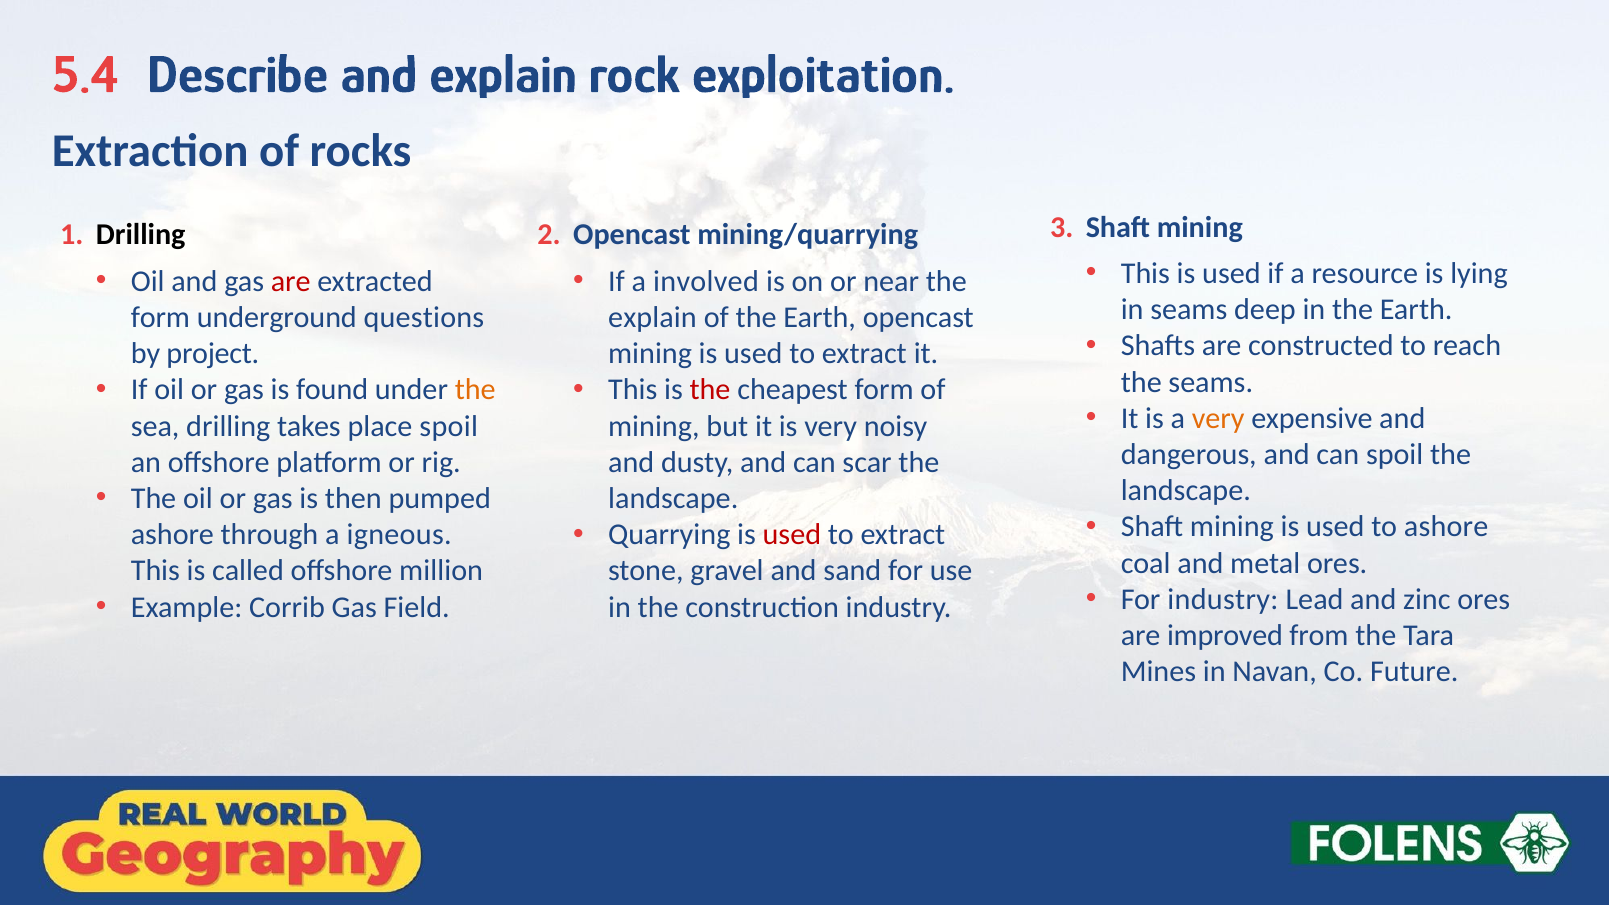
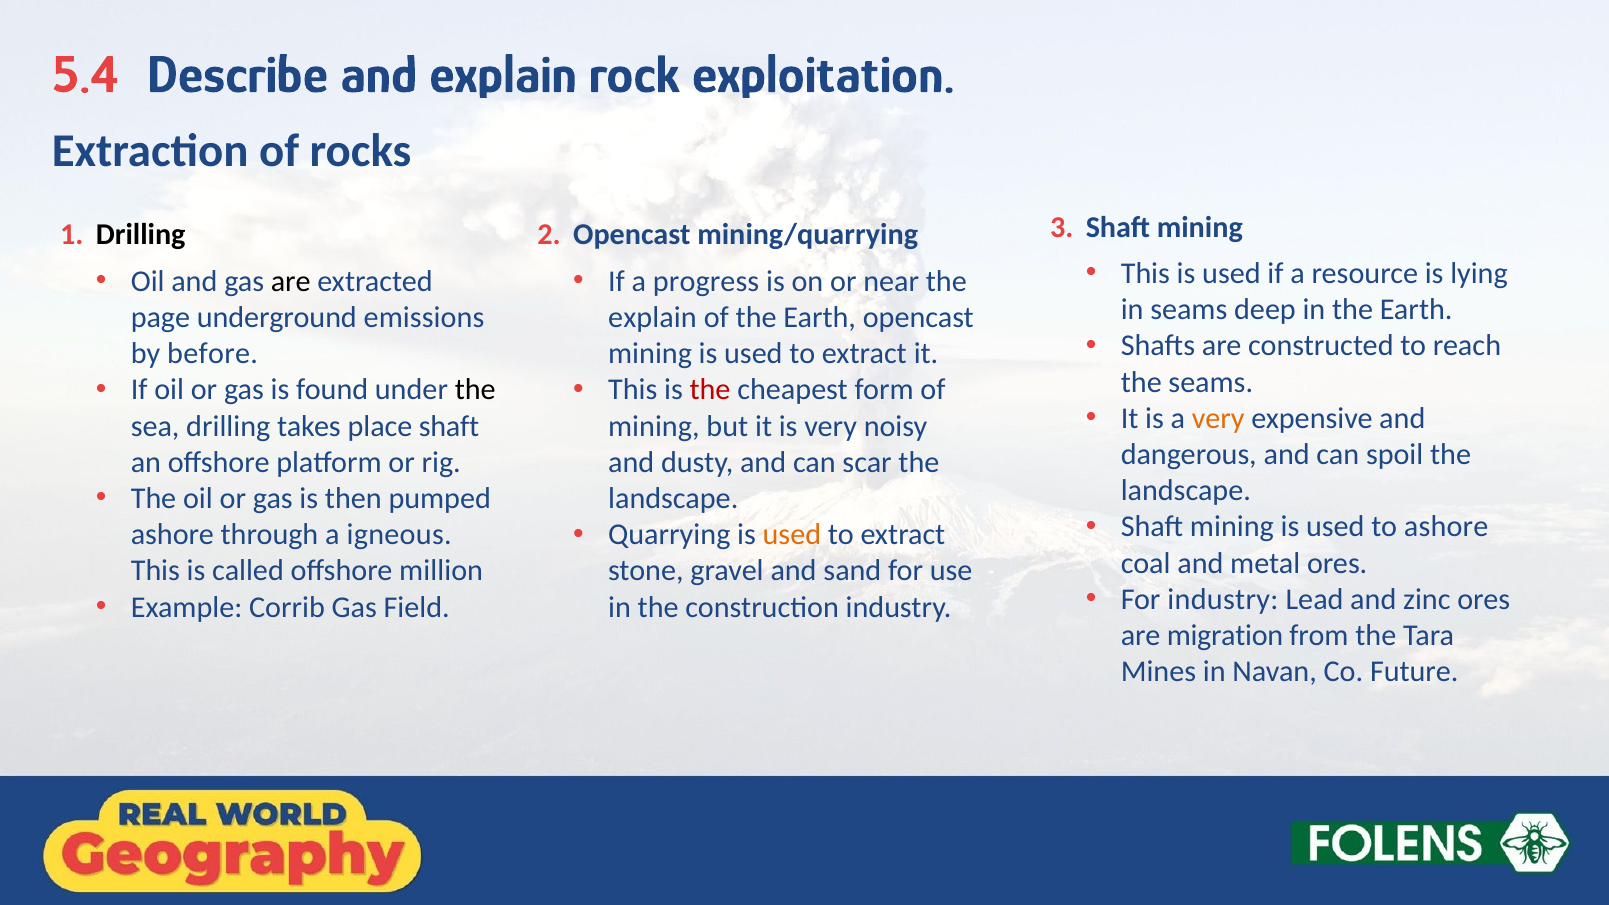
are colour: red -> black (291, 281)
involved: involved -> progress (706, 281)
form: form -> page (160, 317)
questions: questions -> emissions (424, 317)
project: project -> before (213, 354)
the colour: orange -> black (475, 390)
place spoil: spoil -> shaft (449, 426)
used colour: red -> orange (792, 535)
improved: improved -> migration (1225, 636)
